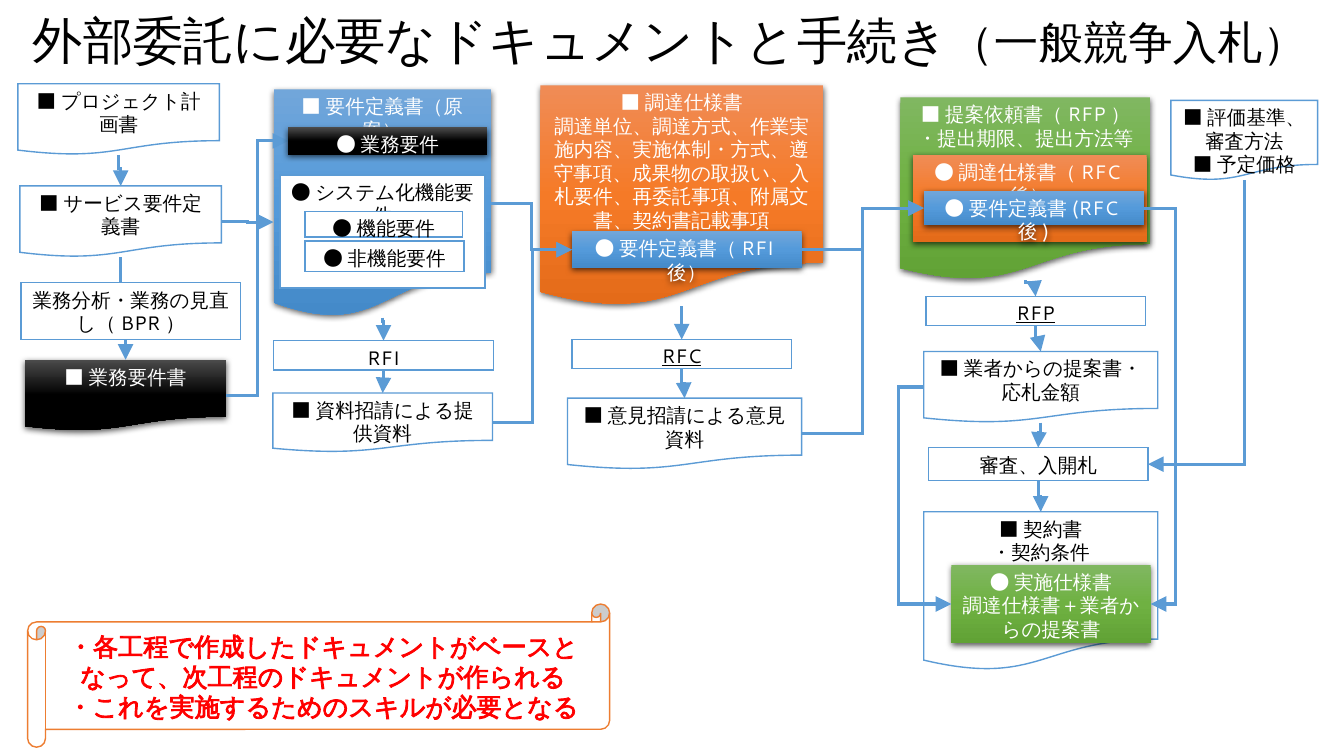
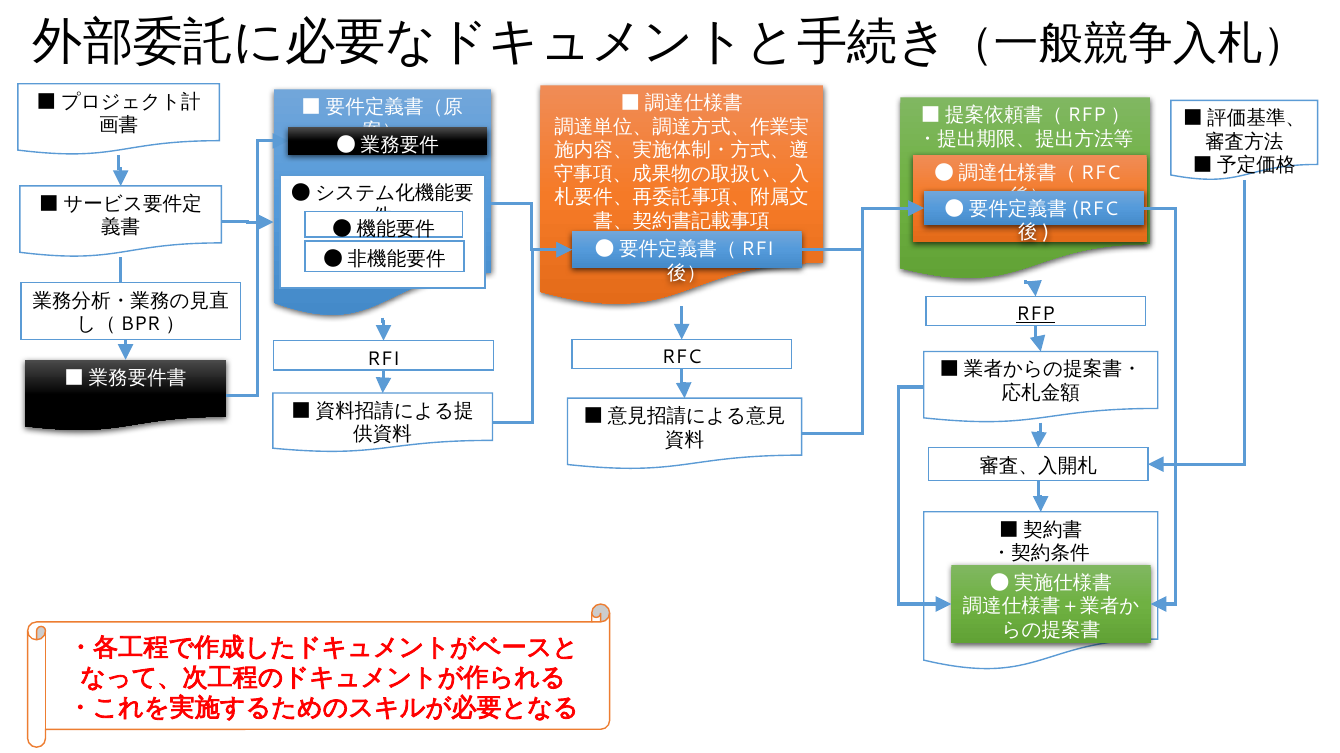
RFC underline: present -> none (682, 358)
